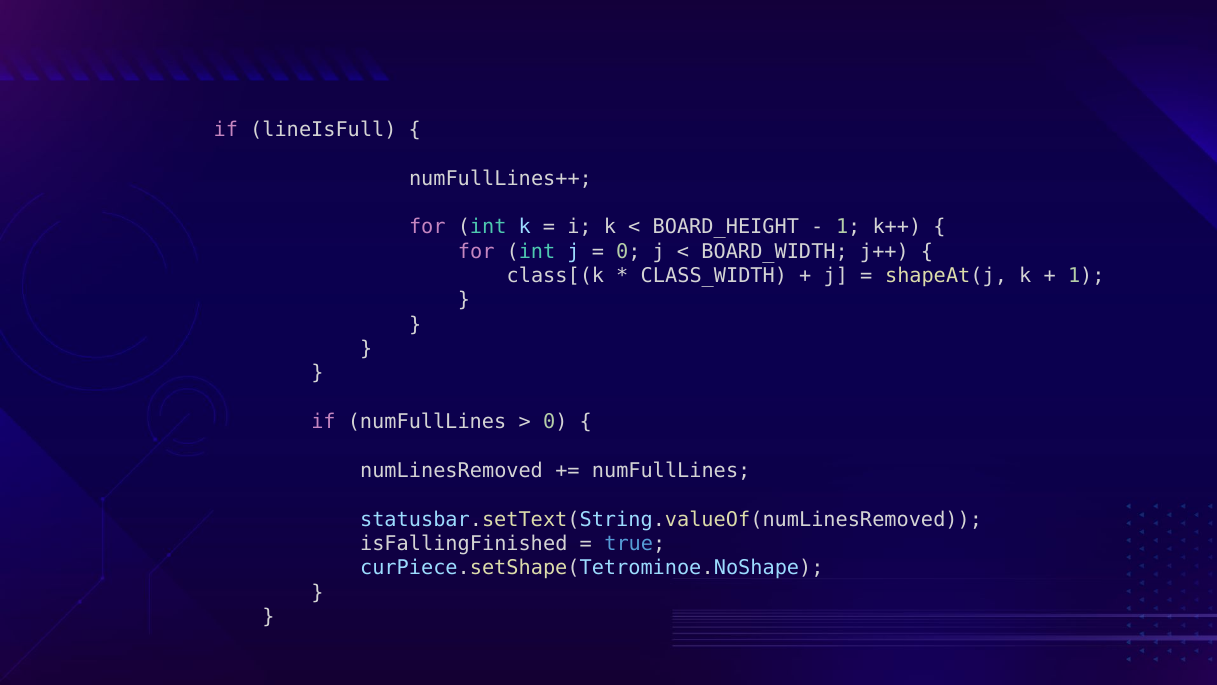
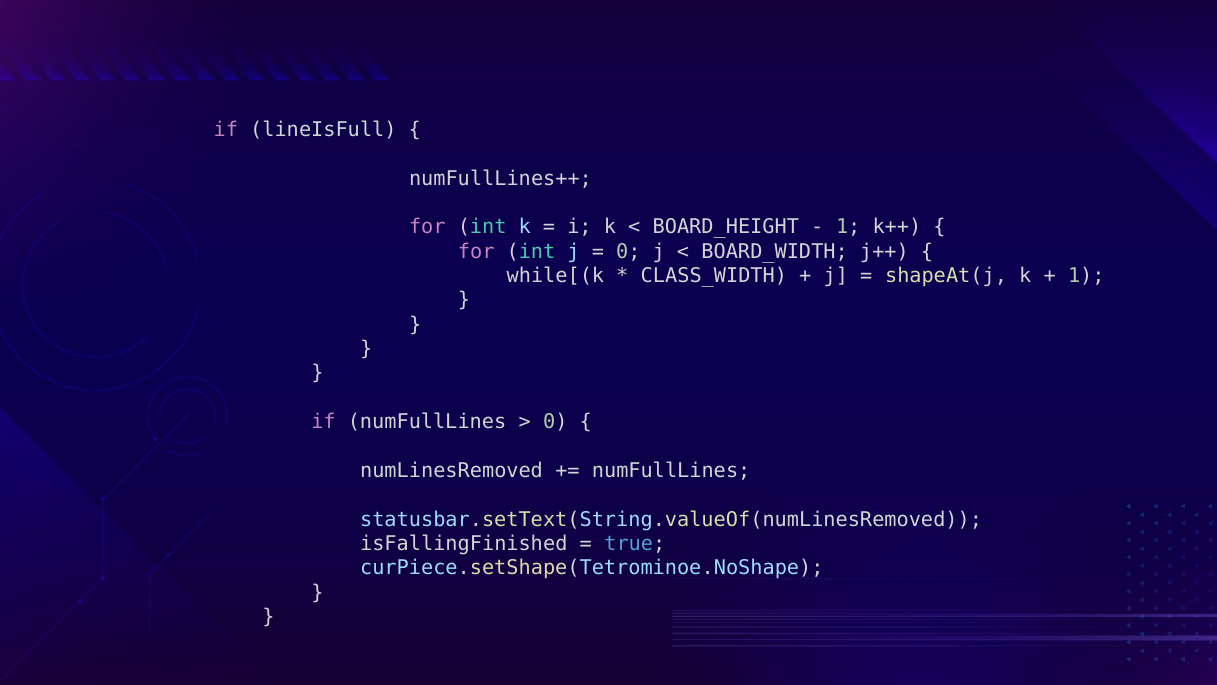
class[(k: class[(k -> while[(k (555, 276)
